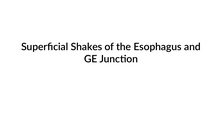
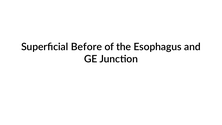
Shakes: Shakes -> Before (86, 47)
